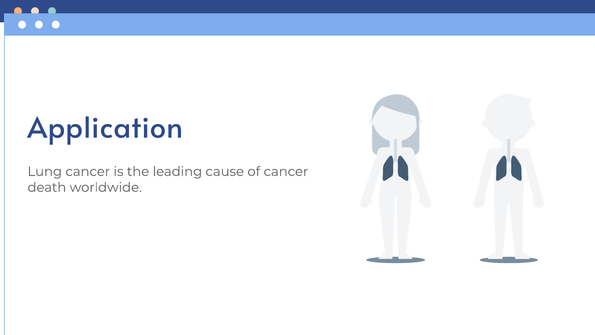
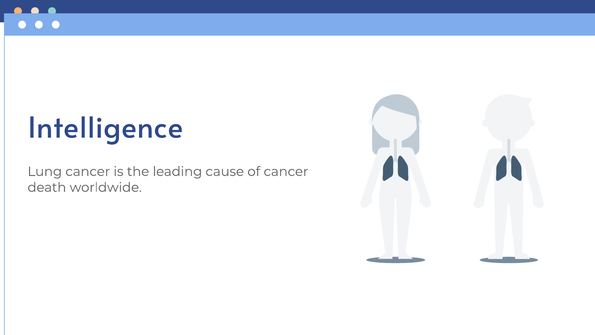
Application: Application -> Intelligence (105, 128)
